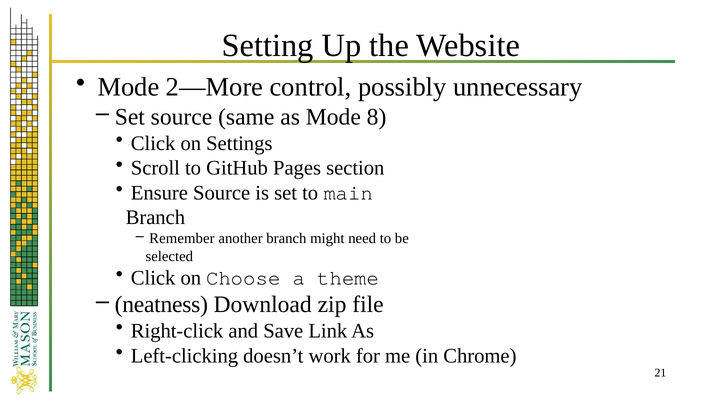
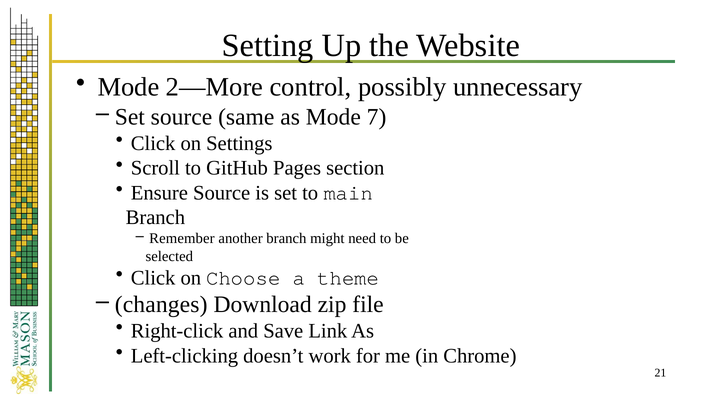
8: 8 -> 7 (377, 117)
neatness: neatness -> changes (161, 304)
